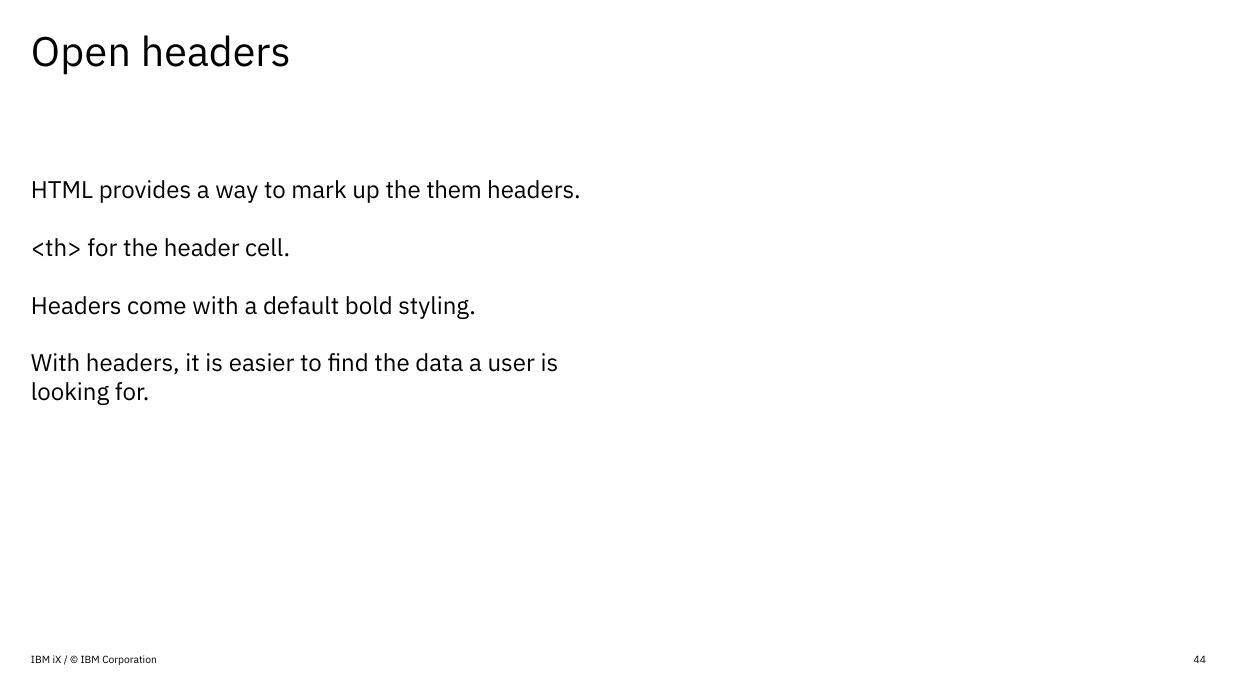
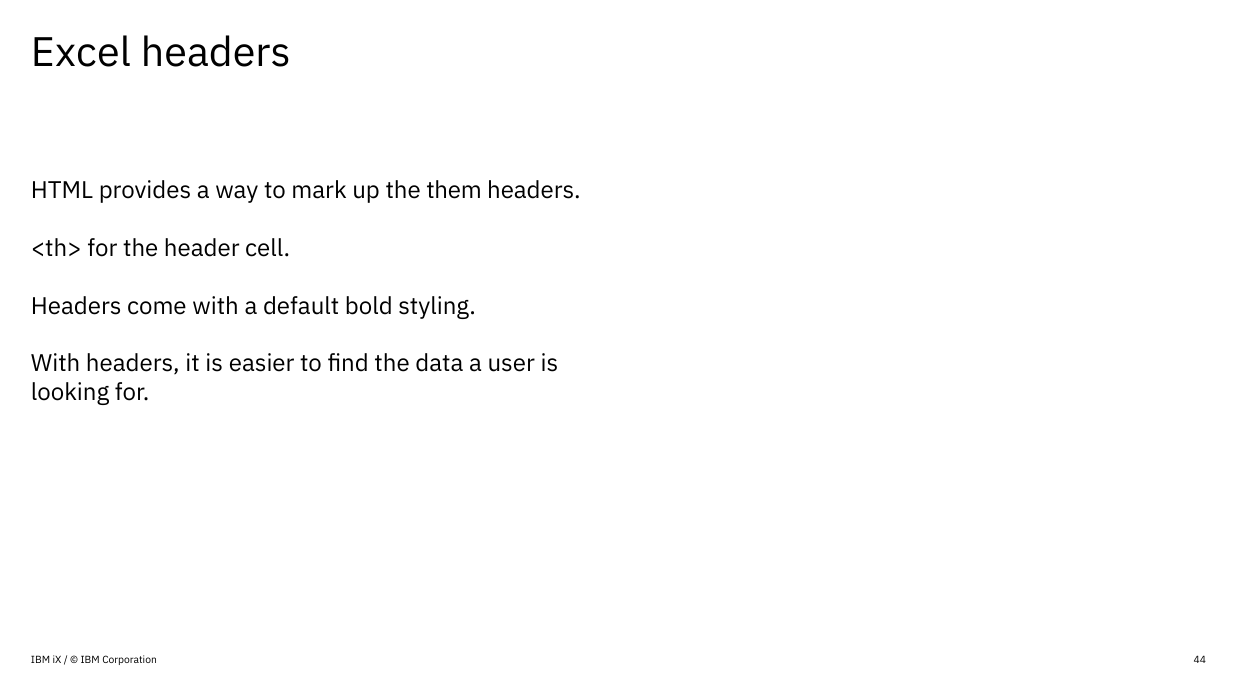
Open: Open -> Excel (81, 53)
